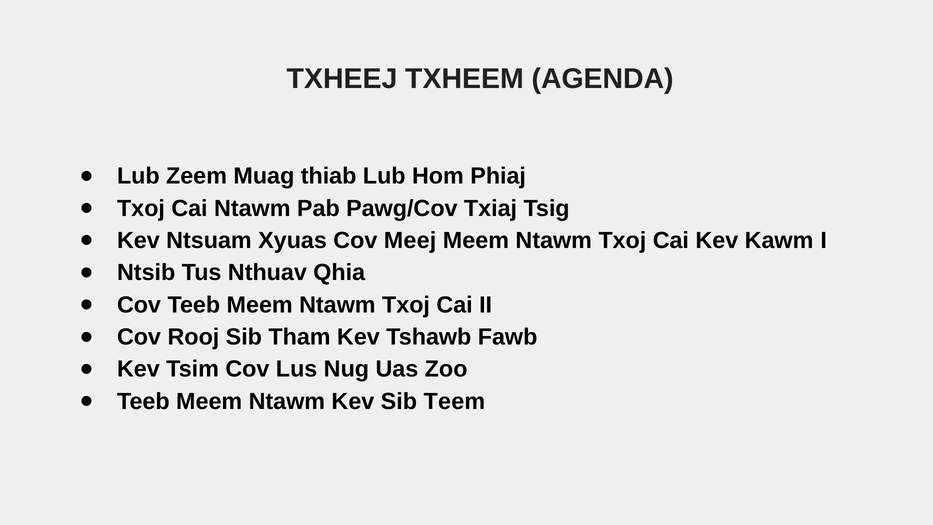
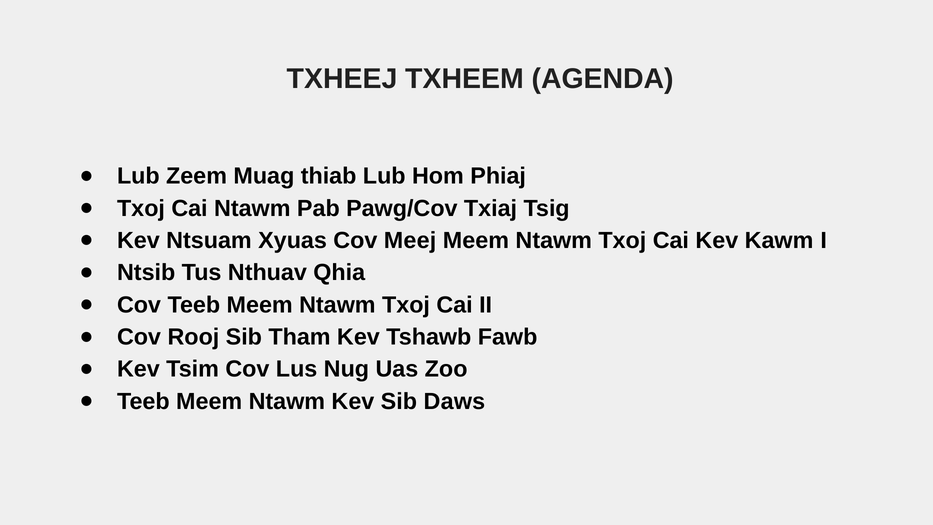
Teem: Teem -> Daws (454, 401)
